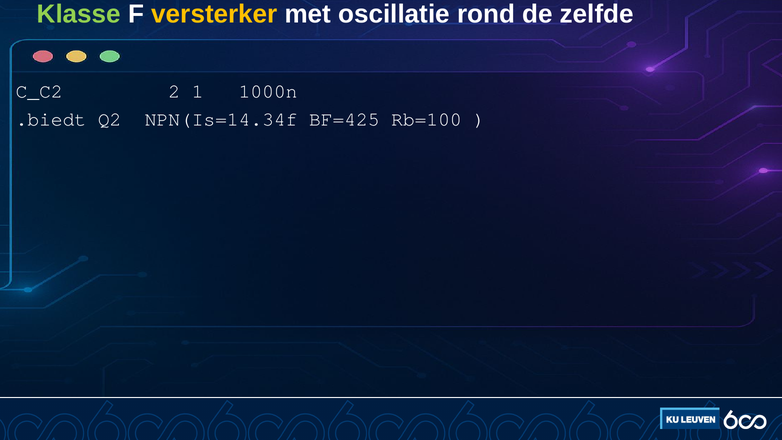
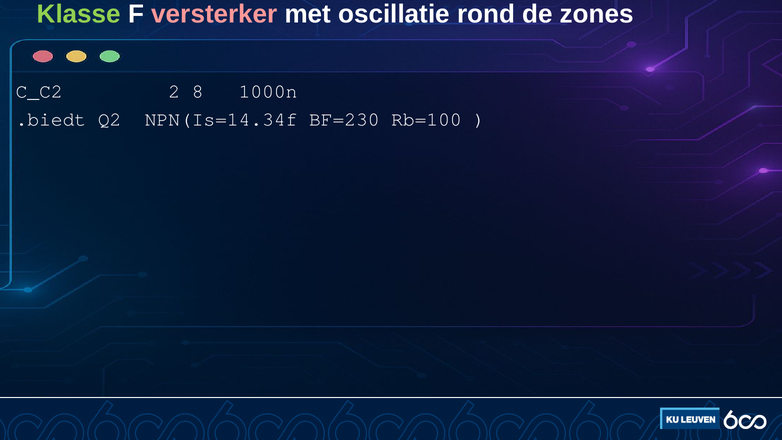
versterker colour: yellow -> pink (214, 14)
zelfde: zelfde -> zones (597, 14)
1: 1 -> 8 (198, 91)
BF=425: BF=425 -> BF=230 (344, 119)
